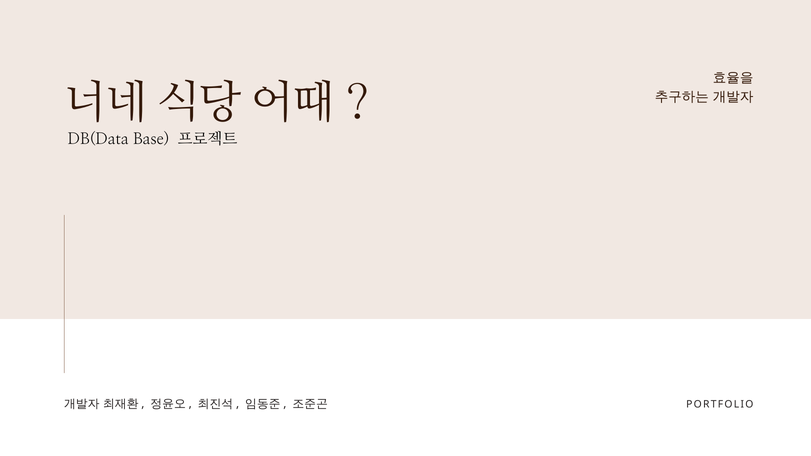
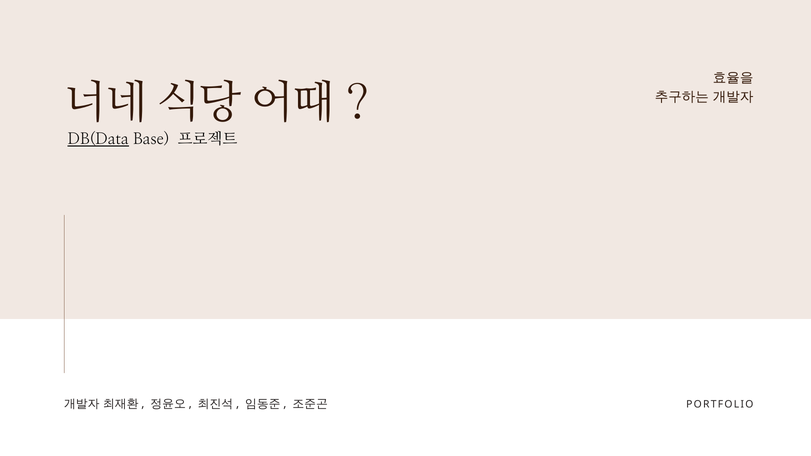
DB(Data underline: none -> present (98, 139)
